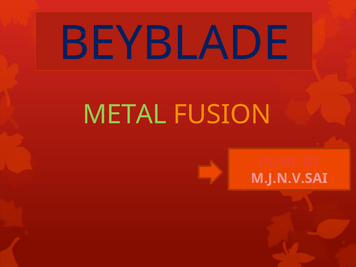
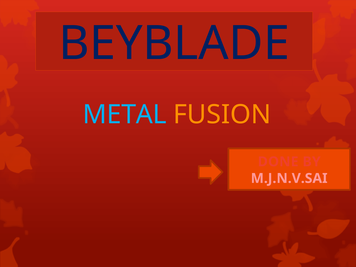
METAL colour: light green -> light blue (125, 115)
